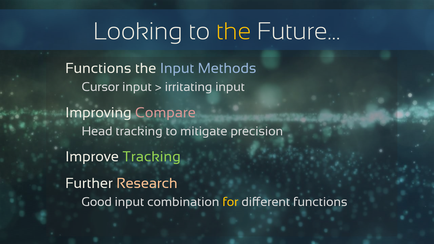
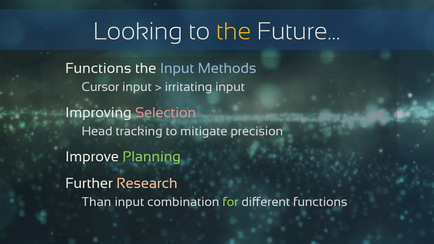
Compare: Compare -> Selection (166, 113)
Improve Tracking: Tracking -> Planning (152, 157)
Good: Good -> Than (96, 202)
for colour: yellow -> light green (230, 202)
